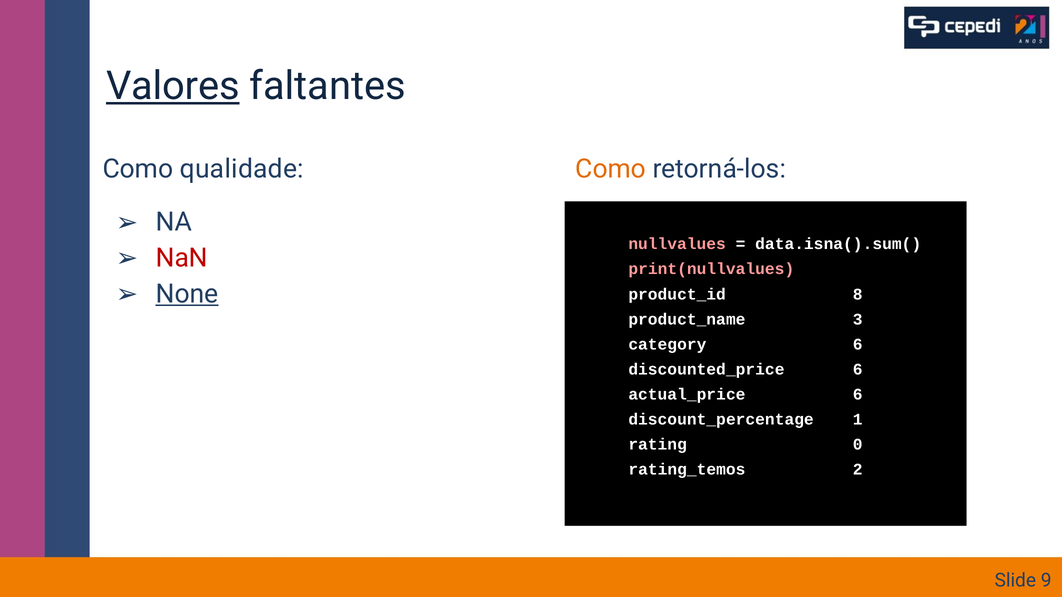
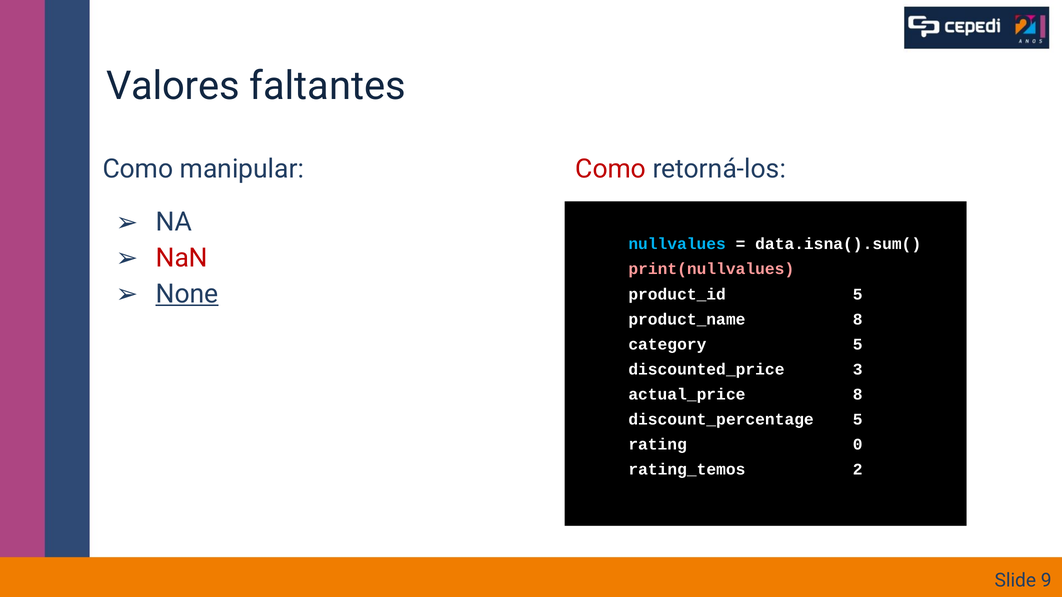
Valores underline: present -> none (173, 86)
qualidade: qualidade -> manipular (242, 169)
Como colour: orange -> red (611, 169)
nullvalues colour: pink -> light blue (677, 244)
product_id 8: 8 -> 5 (858, 294)
product_name 3: 3 -> 8 (858, 319)
category 6: 6 -> 5 (858, 345)
discounted_price 6: 6 -> 3 (858, 370)
actual_price 6: 6 -> 8 (858, 395)
discount_percentage 1: 1 -> 5 (858, 420)
